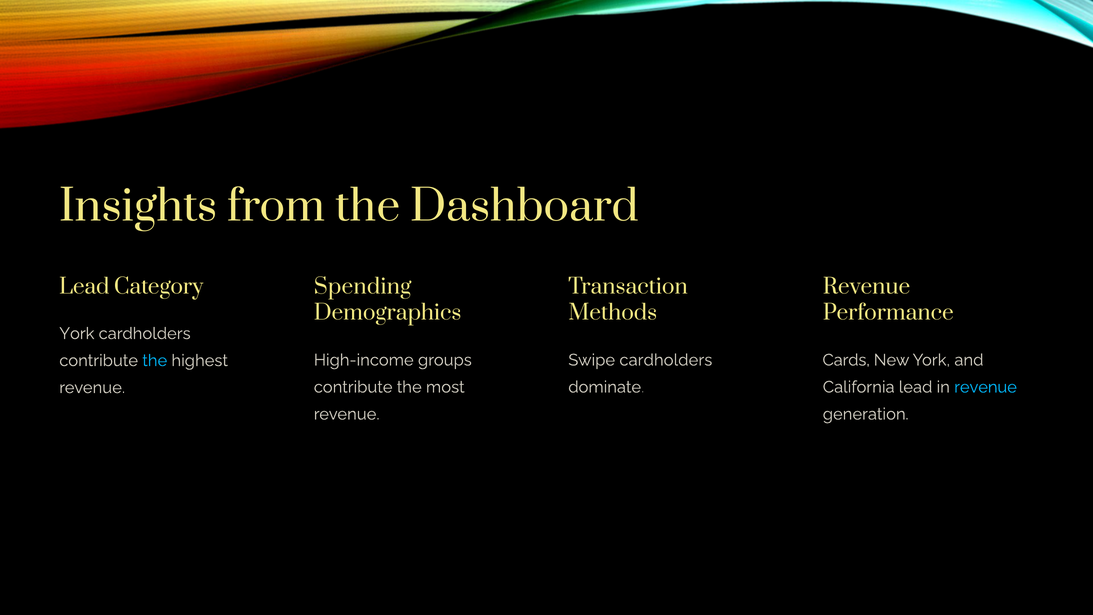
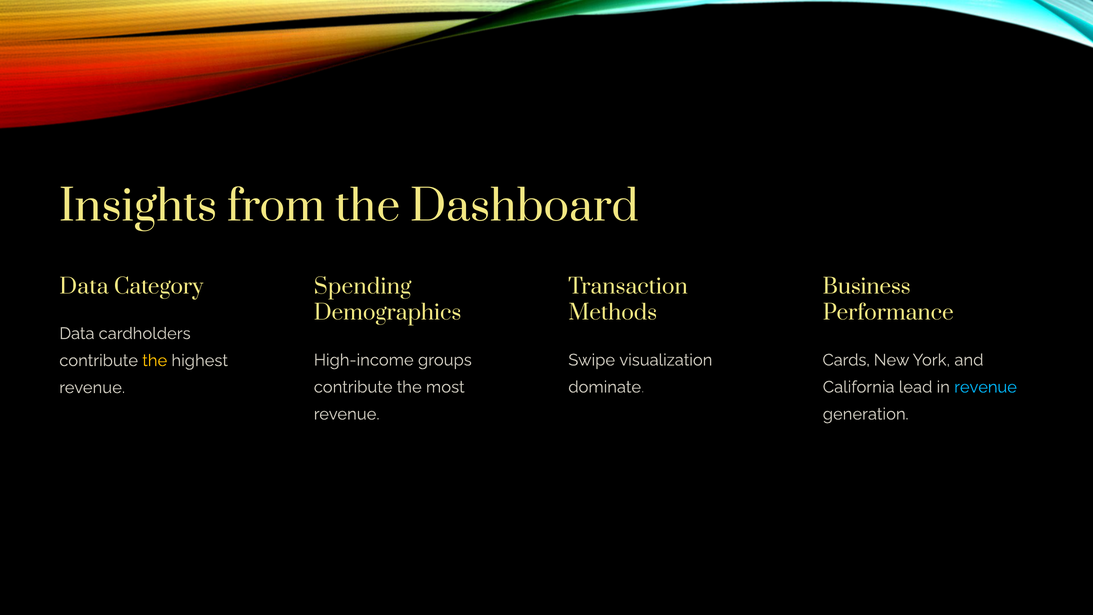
Lead: Lead -> Data (84, 287)
Revenue: Revenue -> Business (867, 287)
York: York -> Data (77, 333)
Swipe cardholders: cardholders -> visualization (666, 360)
the colour: light blue -> yellow (155, 360)
